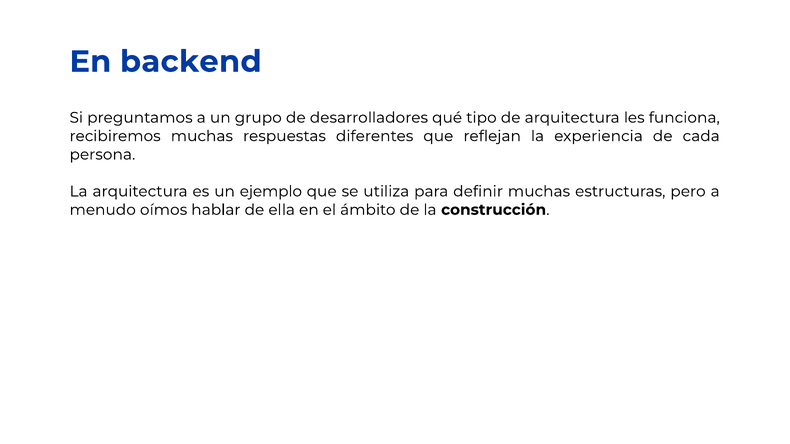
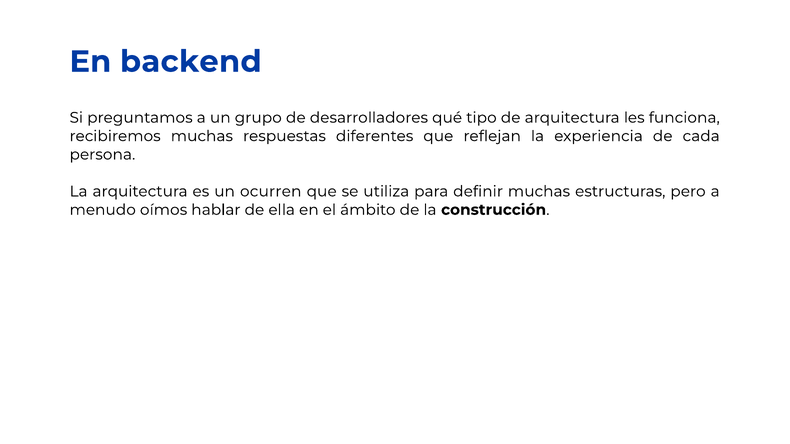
ejemplo: ejemplo -> ocurren (271, 192)
